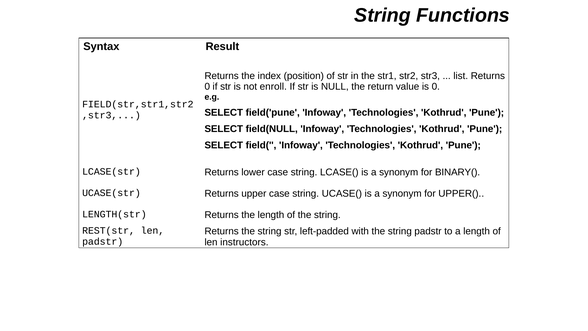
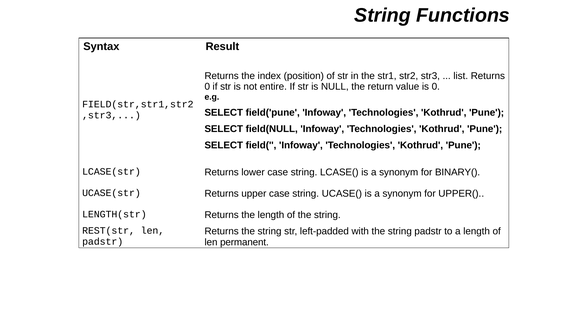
enroll: enroll -> entire (273, 87)
instructors: instructors -> permanent (244, 242)
